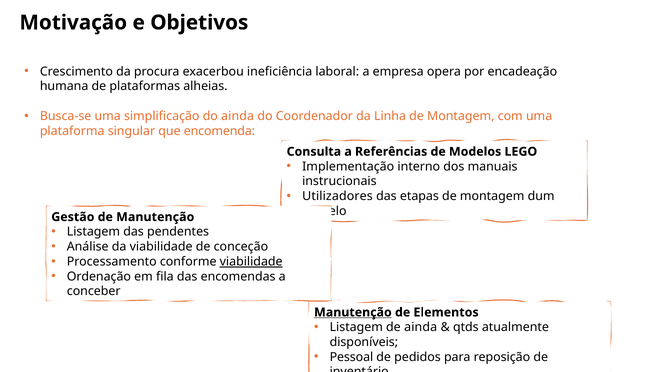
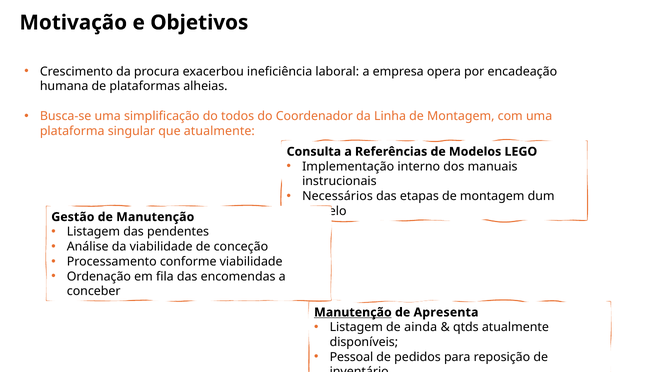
do ainda: ainda -> todos (238, 116)
que encomenda: encomenda -> atualmente (219, 131)
Utilizadores: Utilizadores -> Necessários (337, 196)
viabilidade underline: present -> none (251, 262)
Elementos: Elementos -> Apresenta (446, 313)
